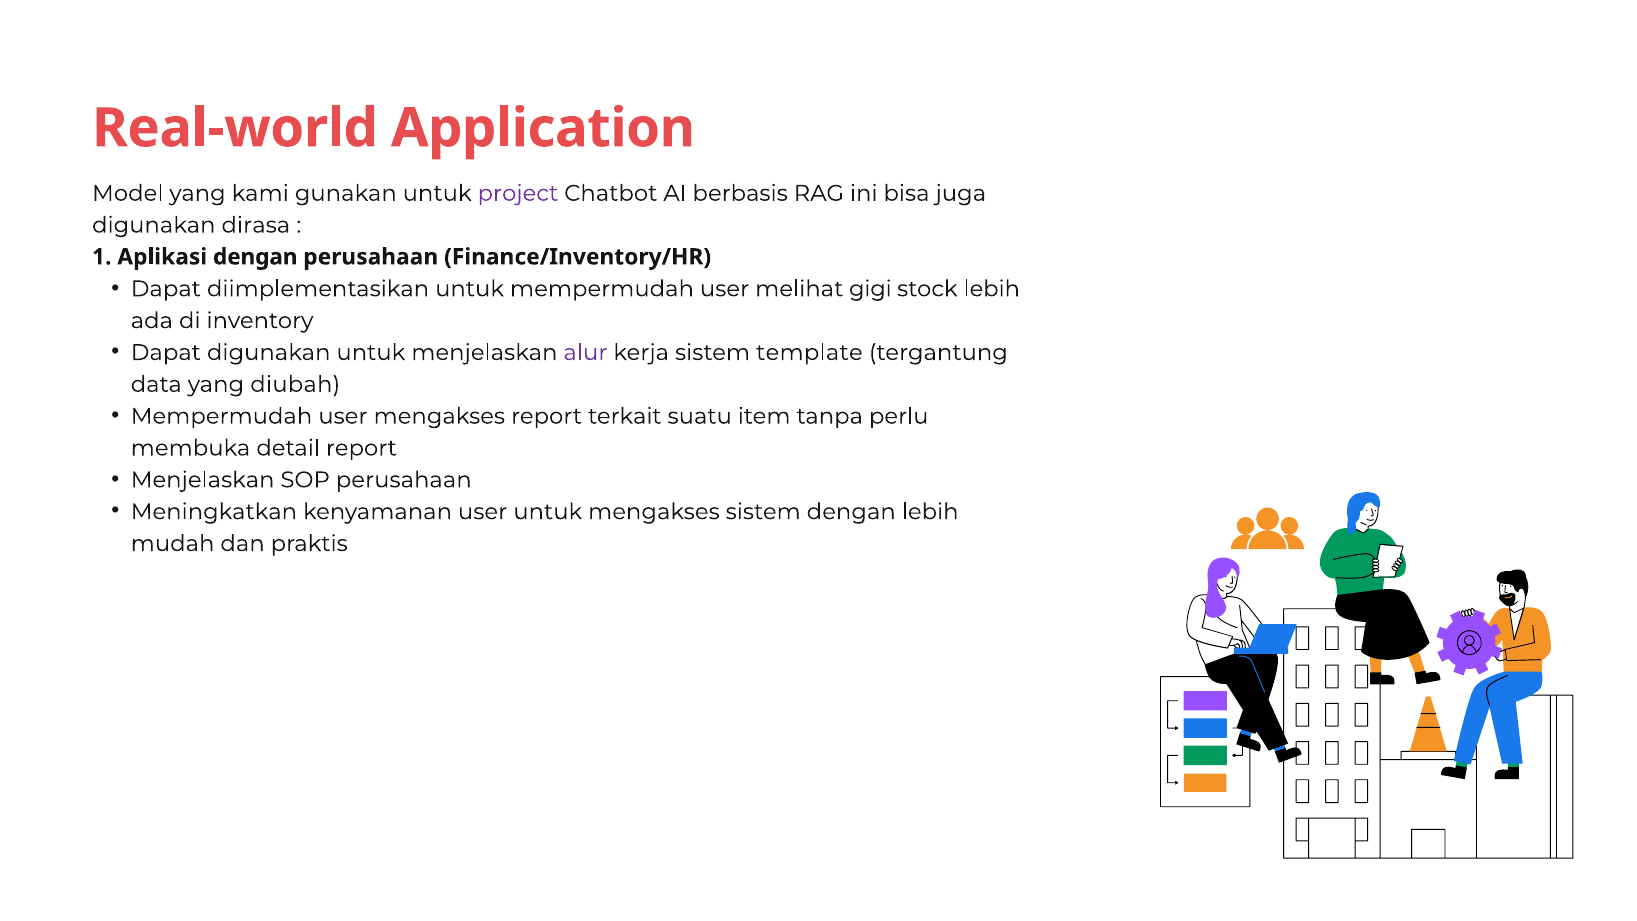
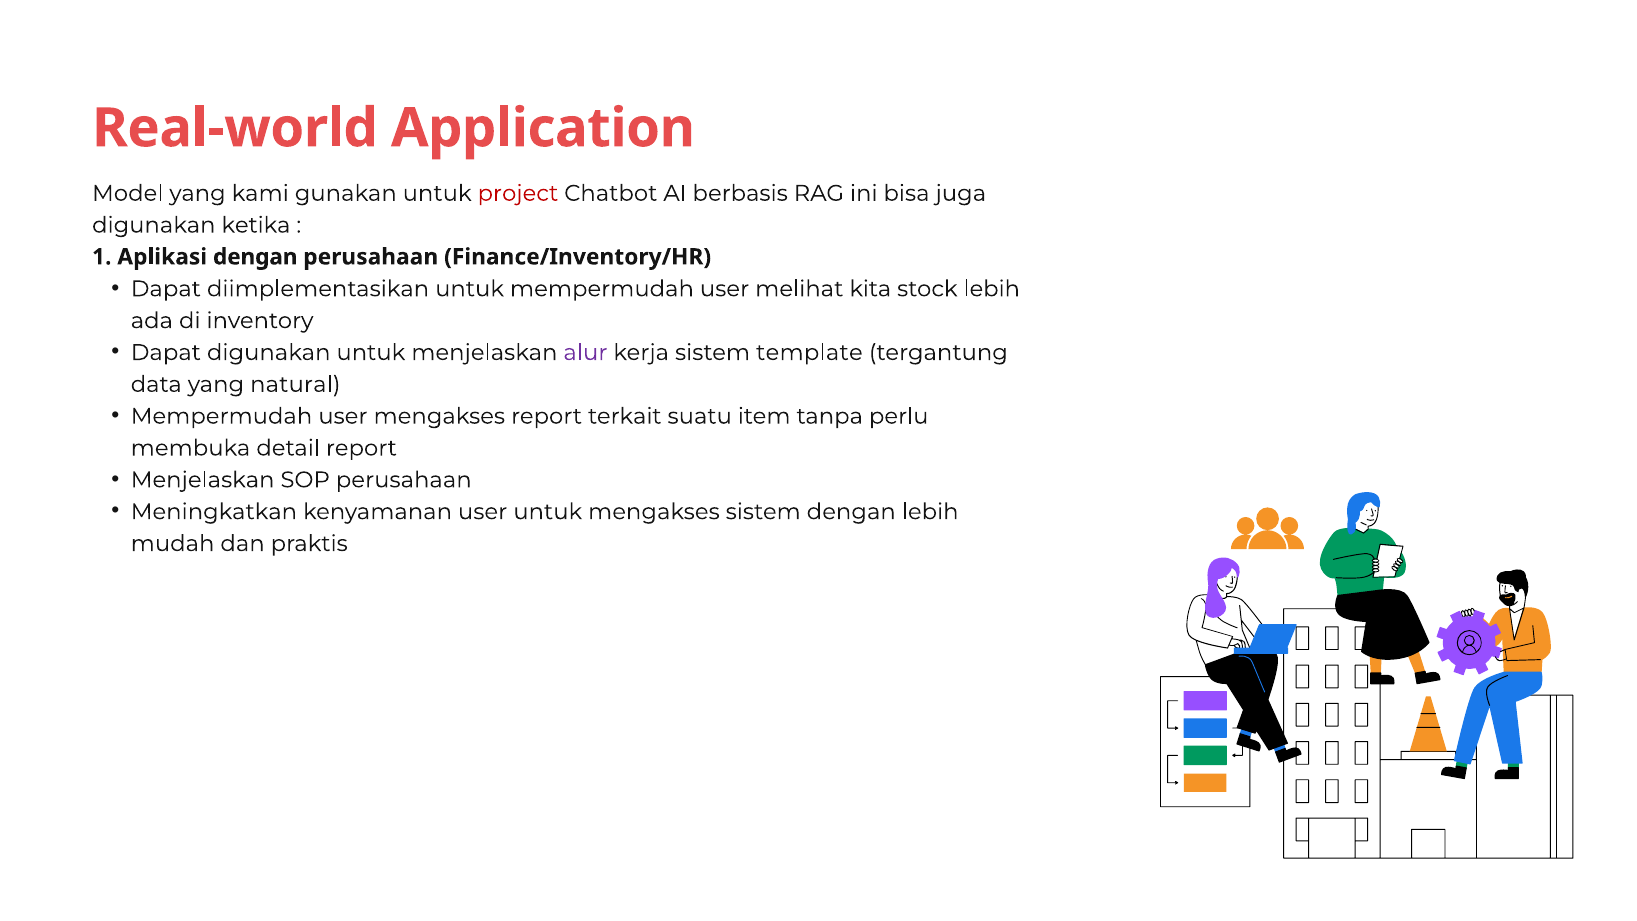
project colour: purple -> red (518, 193)
dirasa: dirasa -> ketika (256, 225)
gigi: gigi -> kita (870, 289)
diubah: diubah -> natural (295, 384)
